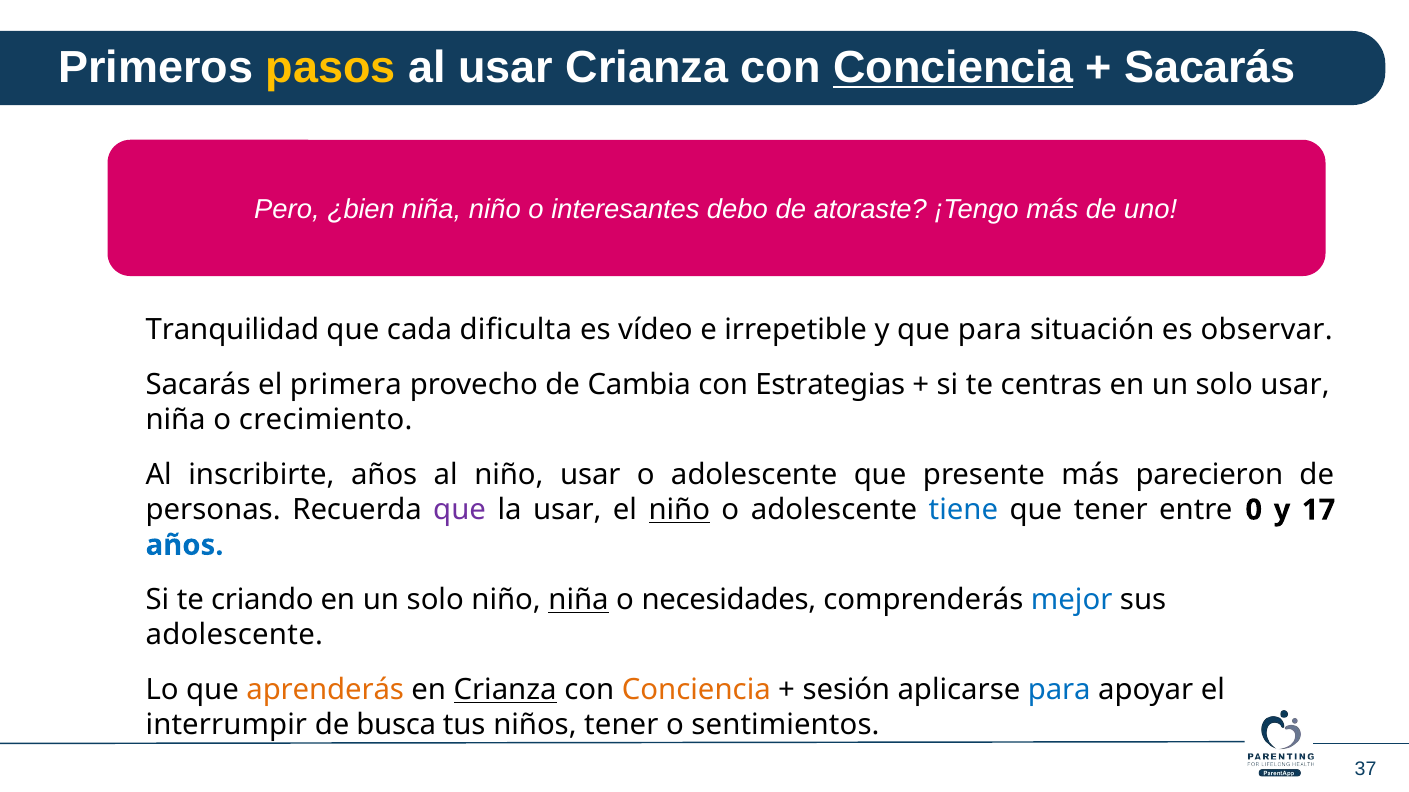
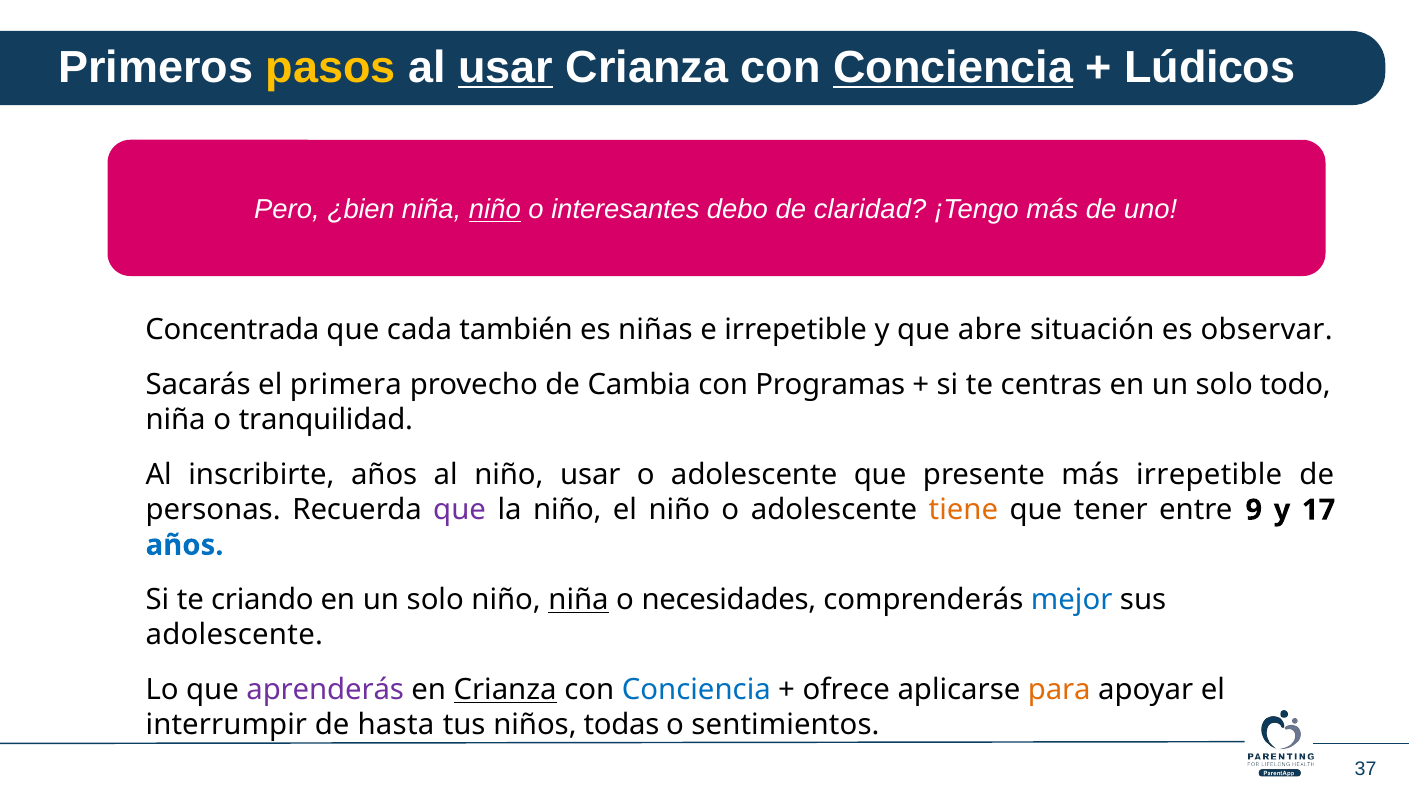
usar underline: none -> present (506, 68)
Sacarás: Sacarás -> Lúdicos (1210, 68)
niño underline: none -> present (495, 210)
atoraste: atoraste -> claridad (870, 210)
Tranquilidad: Tranquilidad -> Concentrada (232, 330)
dificulta: dificulta -> también (516, 330)
vídeo: vídeo -> niñas (655, 330)
que para: para -> abre (990, 330)
Estrategias: Estrategias -> Programas (830, 385)
solo usar: usar -> todo (1295, 385)
crecimiento: crecimiento -> tranquilidad (326, 420)
más parecieron: parecieron -> irrepetible (1209, 475)
la usar: usar -> niño (567, 510)
niño underline: present -> none (679, 510)
tiene colour: blue -> orange (963, 510)
0: 0 -> 9 (1254, 510)
aprenderás colour: orange -> purple (325, 690)
Conciencia colour: orange -> blue (696, 690)
sesión: sesión -> ofrece (846, 690)
para colour: blue -> orange (1059, 690)
busca: busca -> hasta (396, 726)
niños tener: tener -> todas (622, 726)
